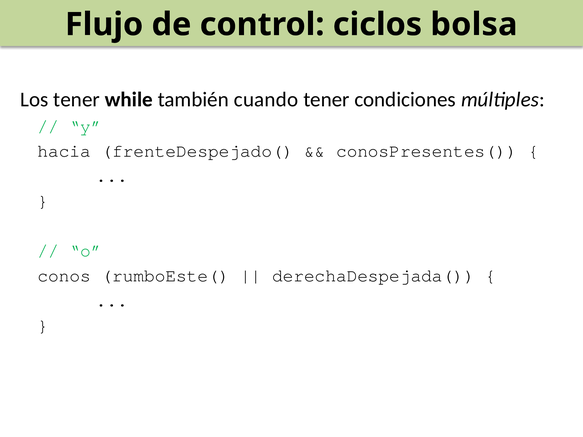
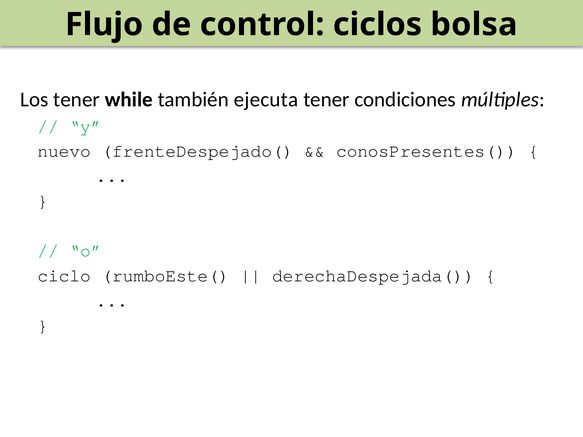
cuando: cuando -> ejecuta (266, 100)
hacia: hacia -> nuevo (64, 151)
conos: conos -> ciclo (64, 276)
